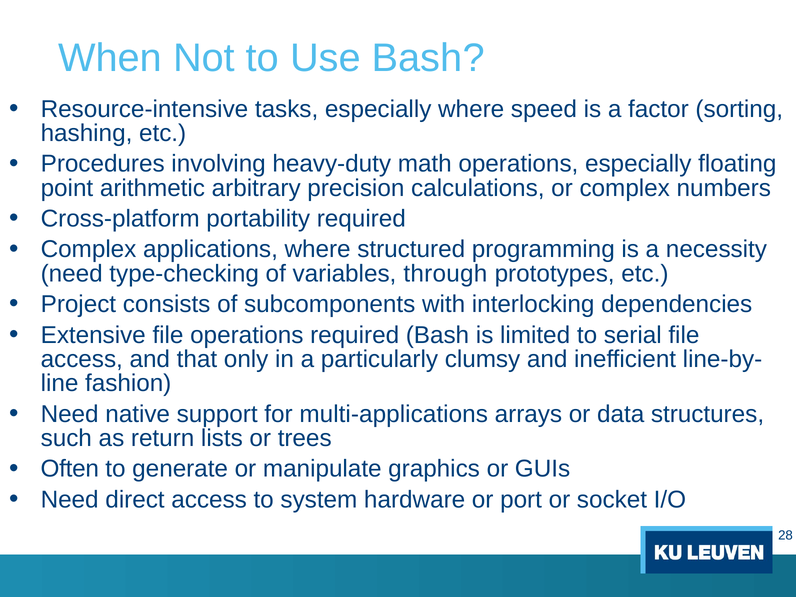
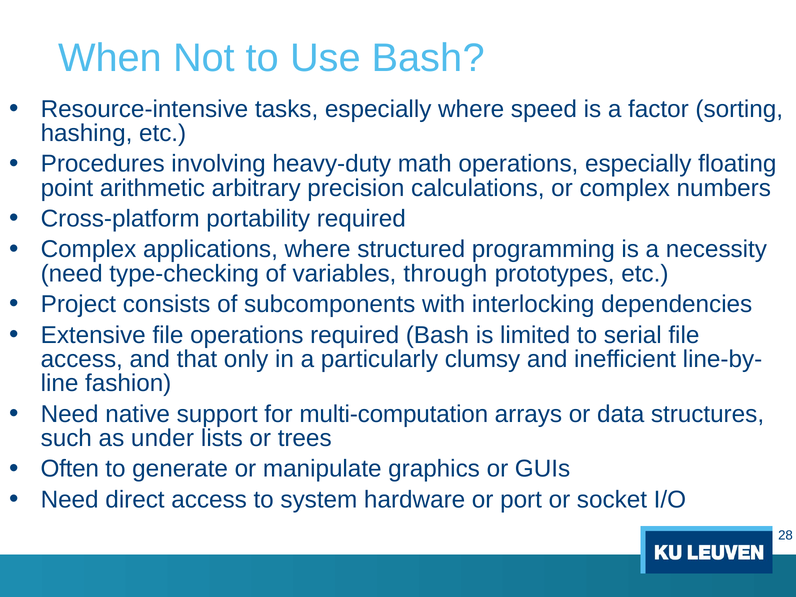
multi-applications: multi-applications -> multi-computation (394, 414)
return: return -> under (162, 438)
